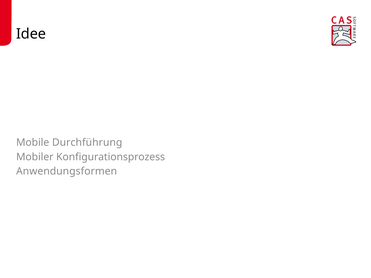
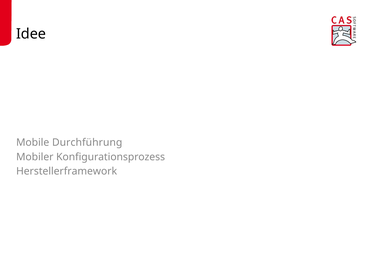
Anwendungsformen: Anwendungsformen -> Herstellerframework (67, 171)
